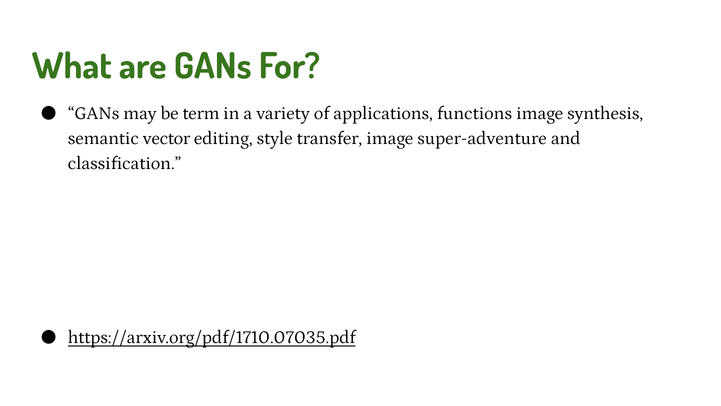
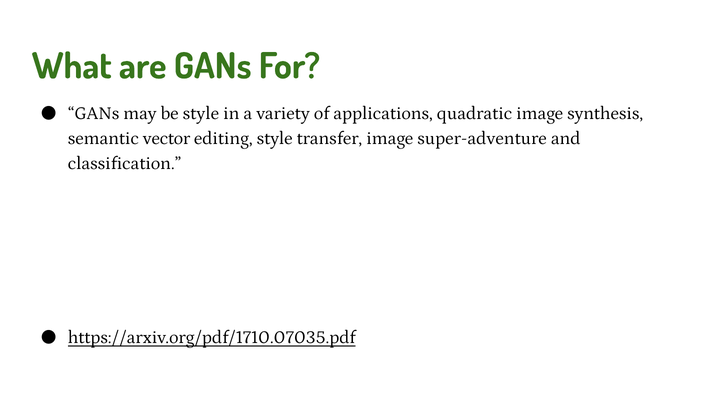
be term: term -> style (201, 113)
functions: functions -> quadratic (474, 113)
